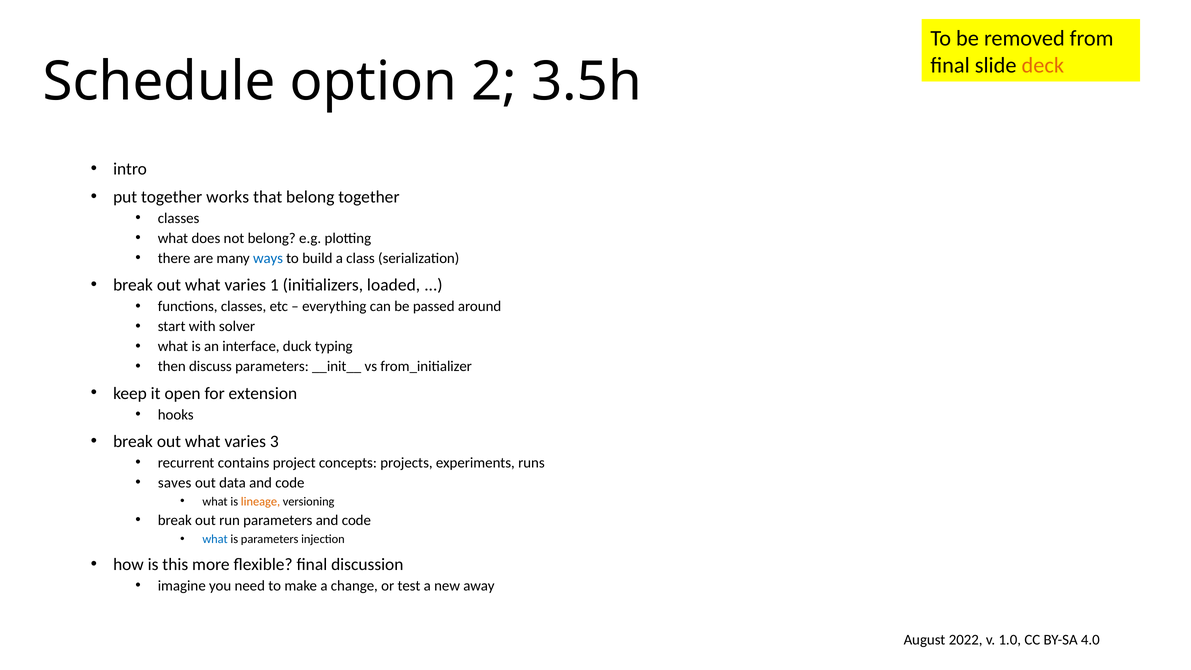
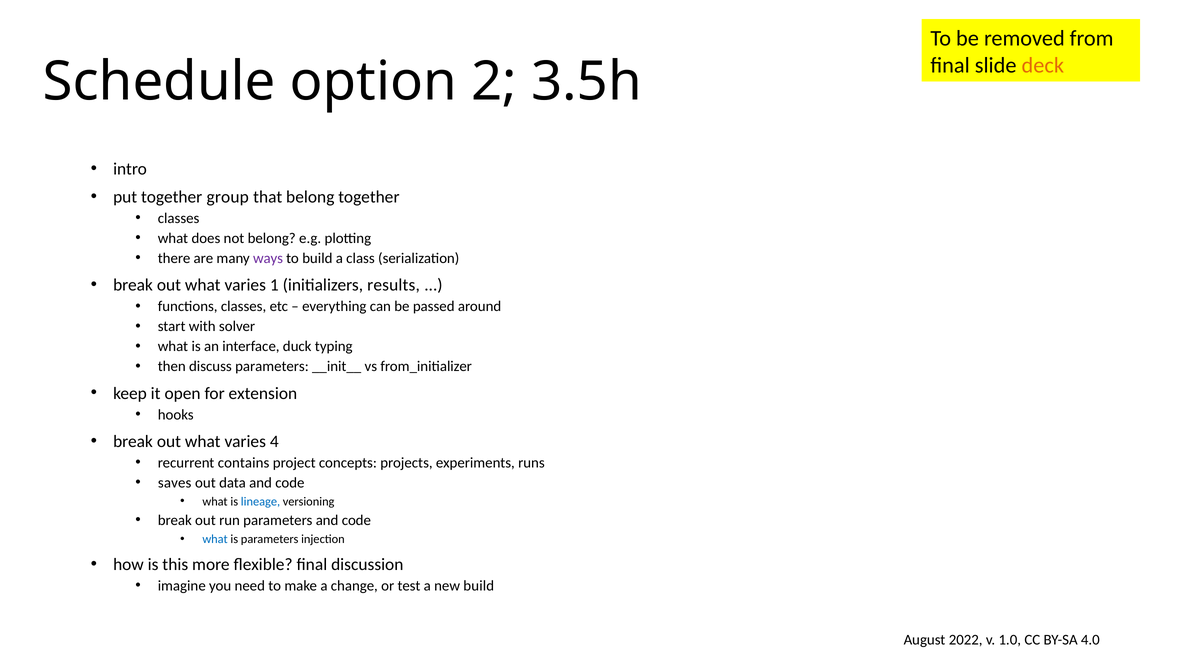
works: works -> group (228, 197)
ways colour: blue -> purple (268, 258)
loaded: loaded -> results (394, 285)
3: 3 -> 4 (274, 441)
lineage colour: orange -> blue (261, 502)
new away: away -> build (479, 586)
